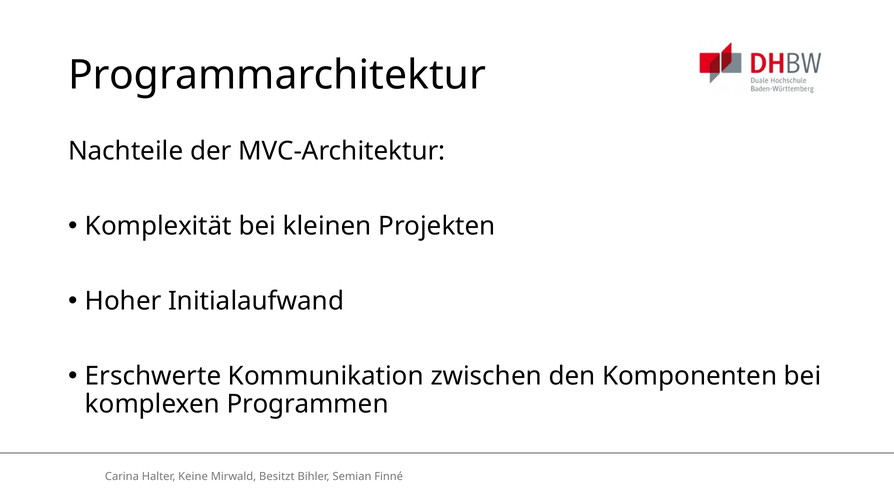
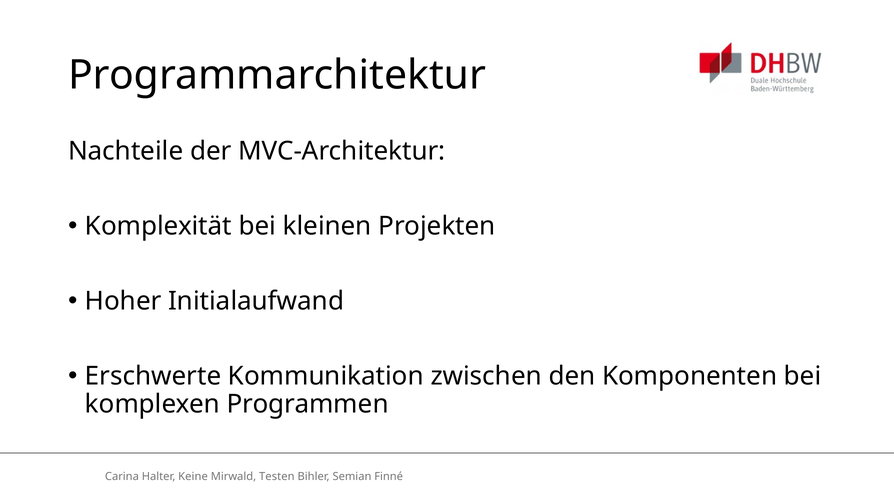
Besitzt: Besitzt -> Testen (277, 477)
